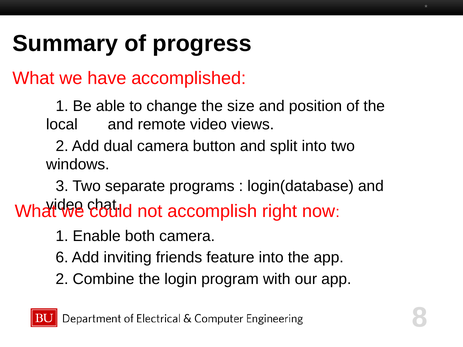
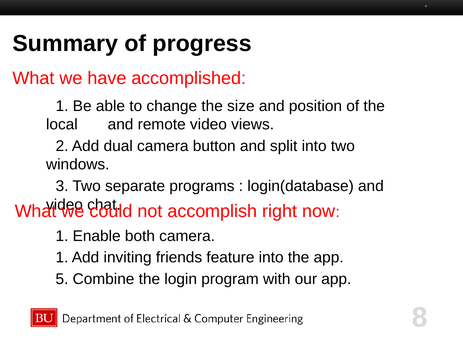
6: 6 -> 1 (62, 258)
2: 2 -> 5 (62, 279)
